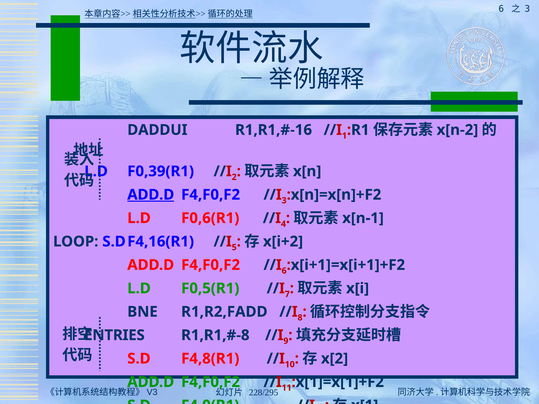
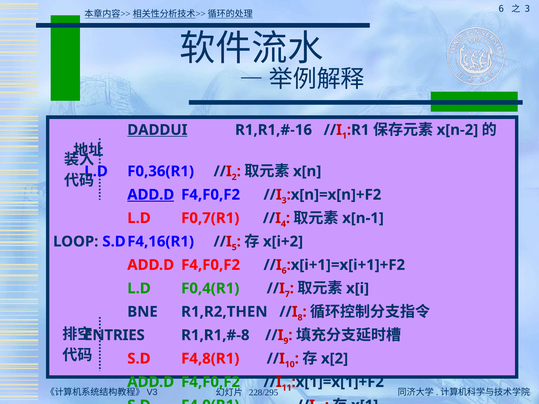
DADDUI underline: none -> present (157, 130)
F0,39(R1: F0,39(R1 -> F0,36(R1 (161, 171)
F0,6(R1: F0,6(R1 -> F0,7(R1 (210, 218)
F0,5(R1: F0,5(R1 -> F0,4(R1 (210, 289)
R1,R2,FADD: R1,R2,FADD -> R1,R2,THEN (224, 312)
